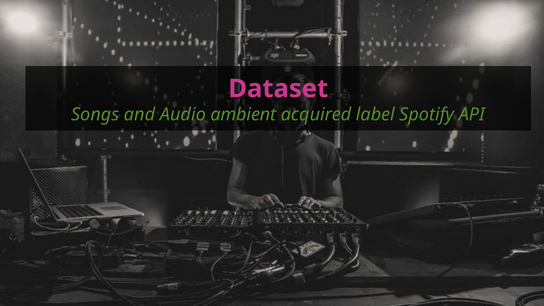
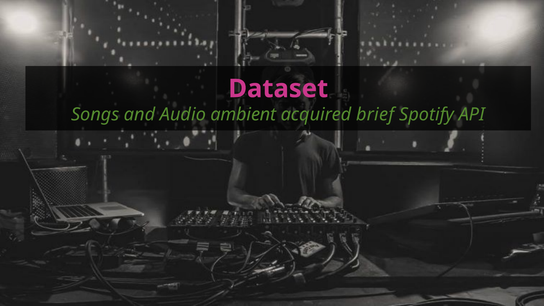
label: label -> brief (375, 114)
